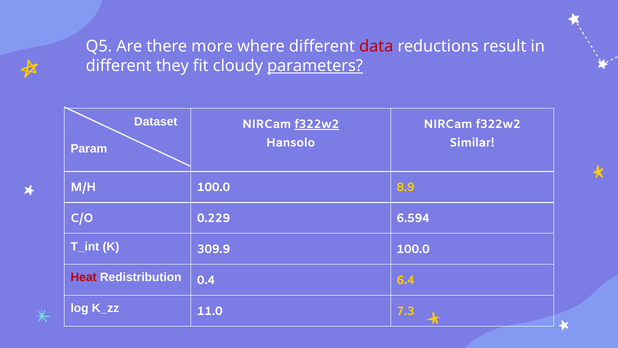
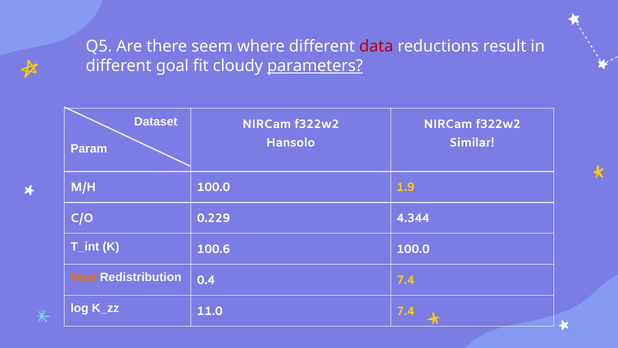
more: more -> seem (212, 46)
they: they -> goal (172, 66)
f322w2 underline: present -> none (317, 124)
8.9: 8.9 -> 1.9 (406, 187)
6.594: 6.594 -> 4.344 (413, 218)
309.9: 309.9 -> 100.6 (214, 249)
Heat colour: red -> orange (84, 277)
0.4 6.4: 6.4 -> 7.4 (406, 280)
11.0 7.3: 7.3 -> 7.4 (406, 311)
